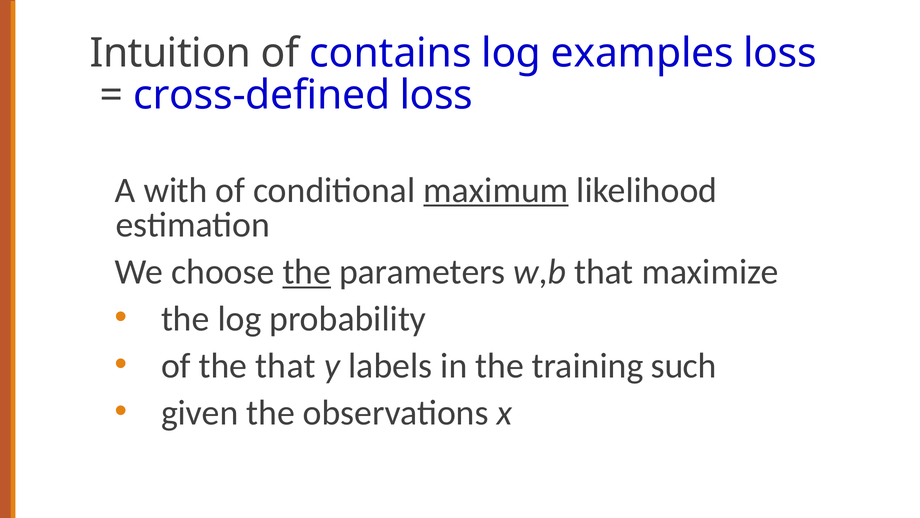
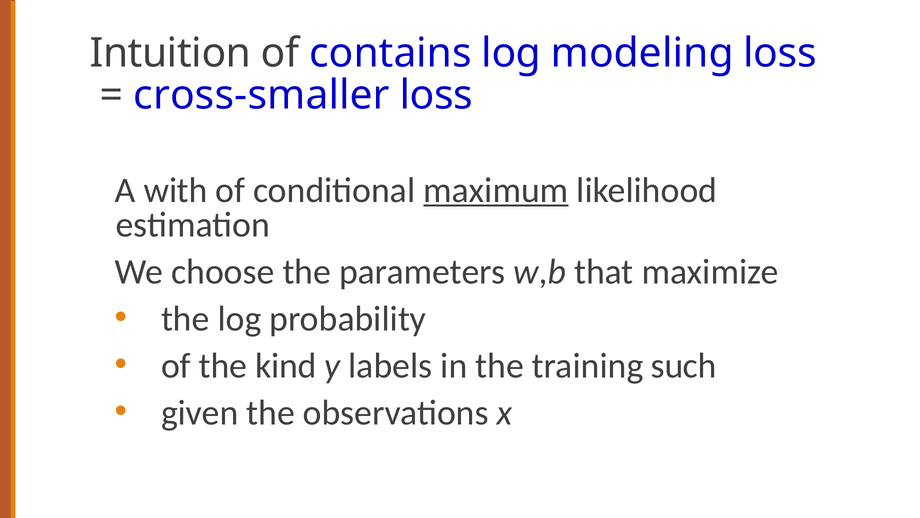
examples: examples -> modeling (642, 53)
cross-defined: cross-defined -> cross-smaller (262, 95)
the underline: present -> none (307, 272)
the that: that -> kind (286, 365)
